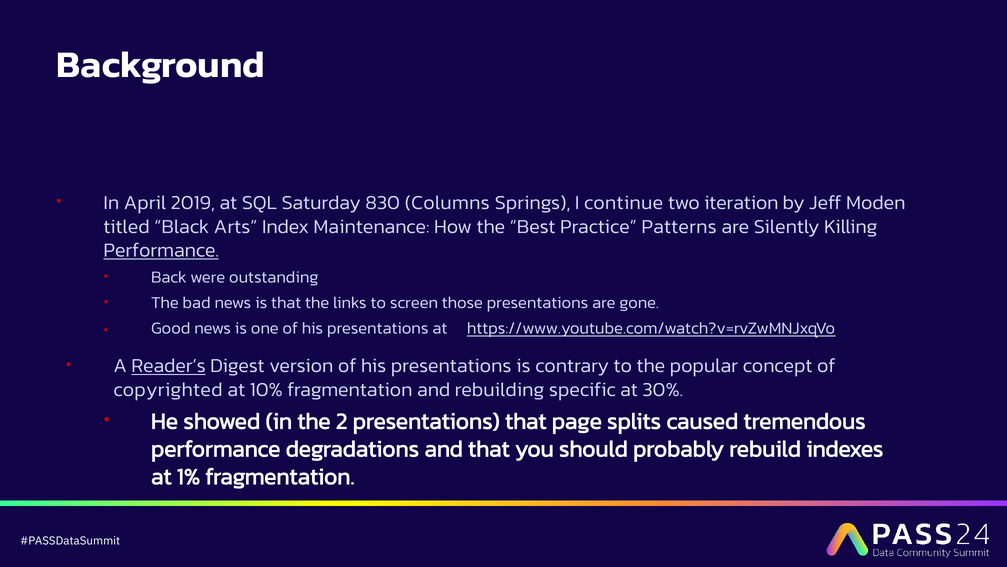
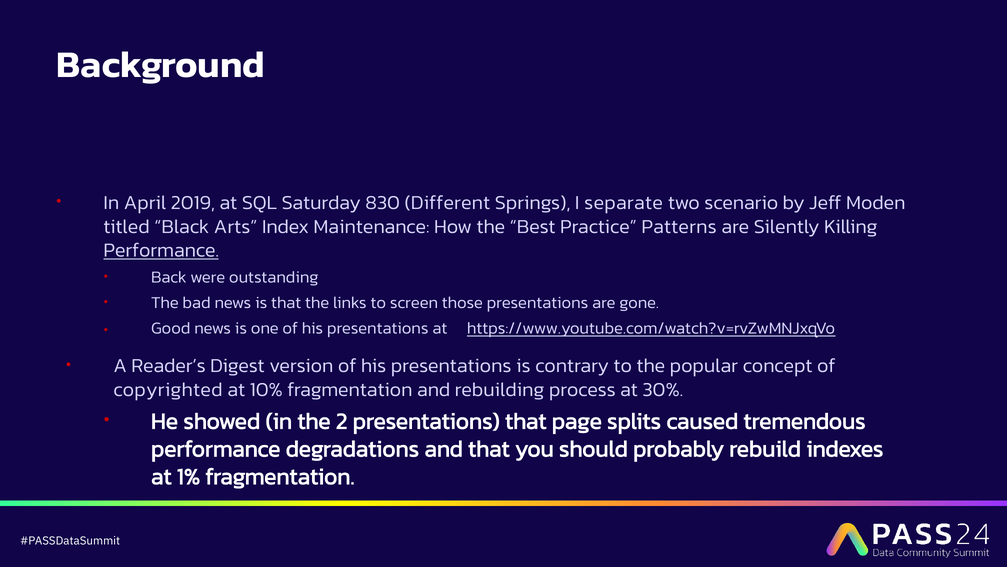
Columns: Columns -> Different (447, 202)
continue: continue -> separate (624, 202)
iteration: iteration -> scenario (741, 202)
Reader’s underline: present -> none (169, 366)
specific: specific -> process (582, 389)
